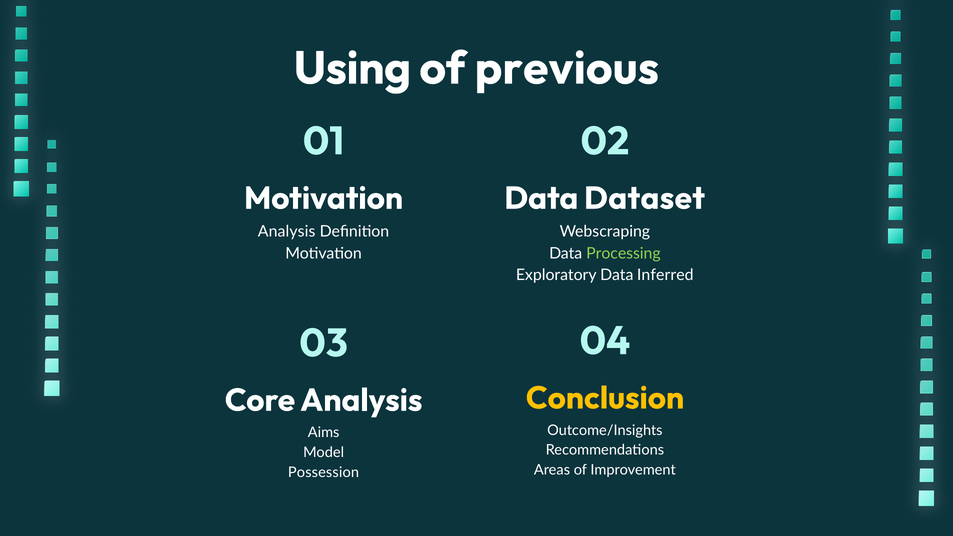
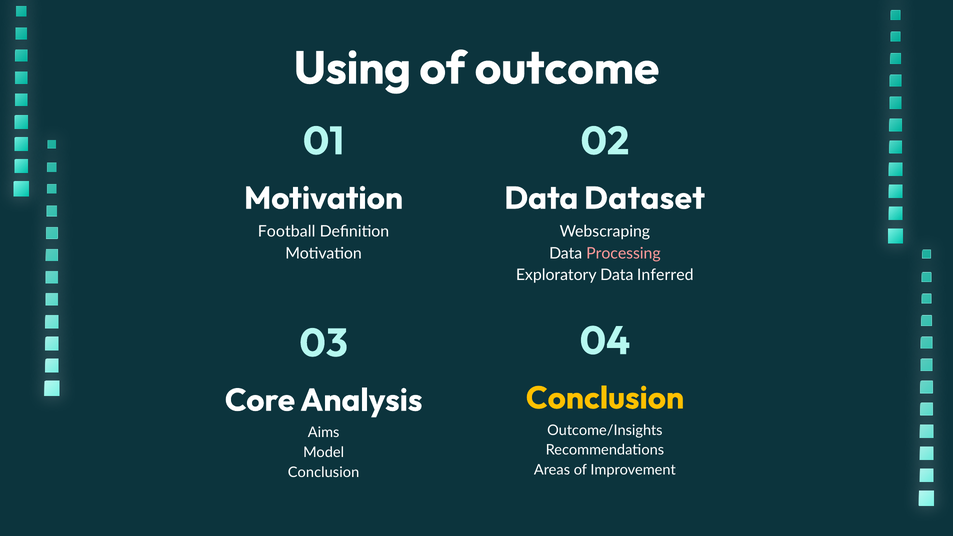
previous: previous -> outcome (567, 68)
Analysis: Analysis -> Football (287, 232)
Processing colour: light green -> pink (623, 253)
Possession: Possession -> Conclusion (324, 472)
